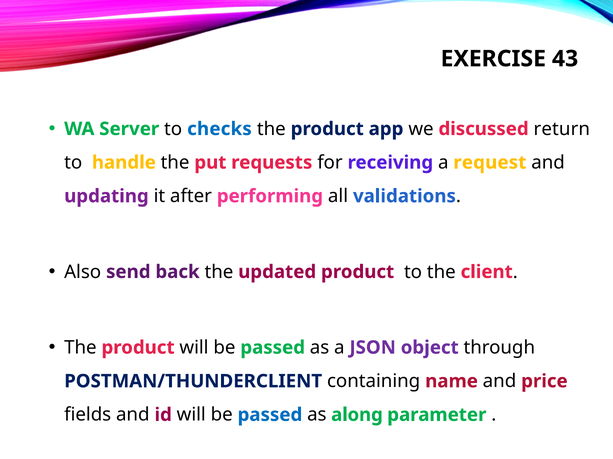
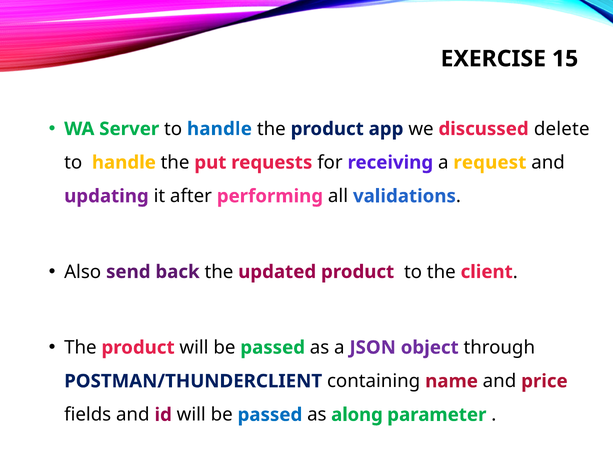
43: 43 -> 15 (565, 59)
Server to checks: checks -> handle (219, 129)
return: return -> delete (562, 129)
